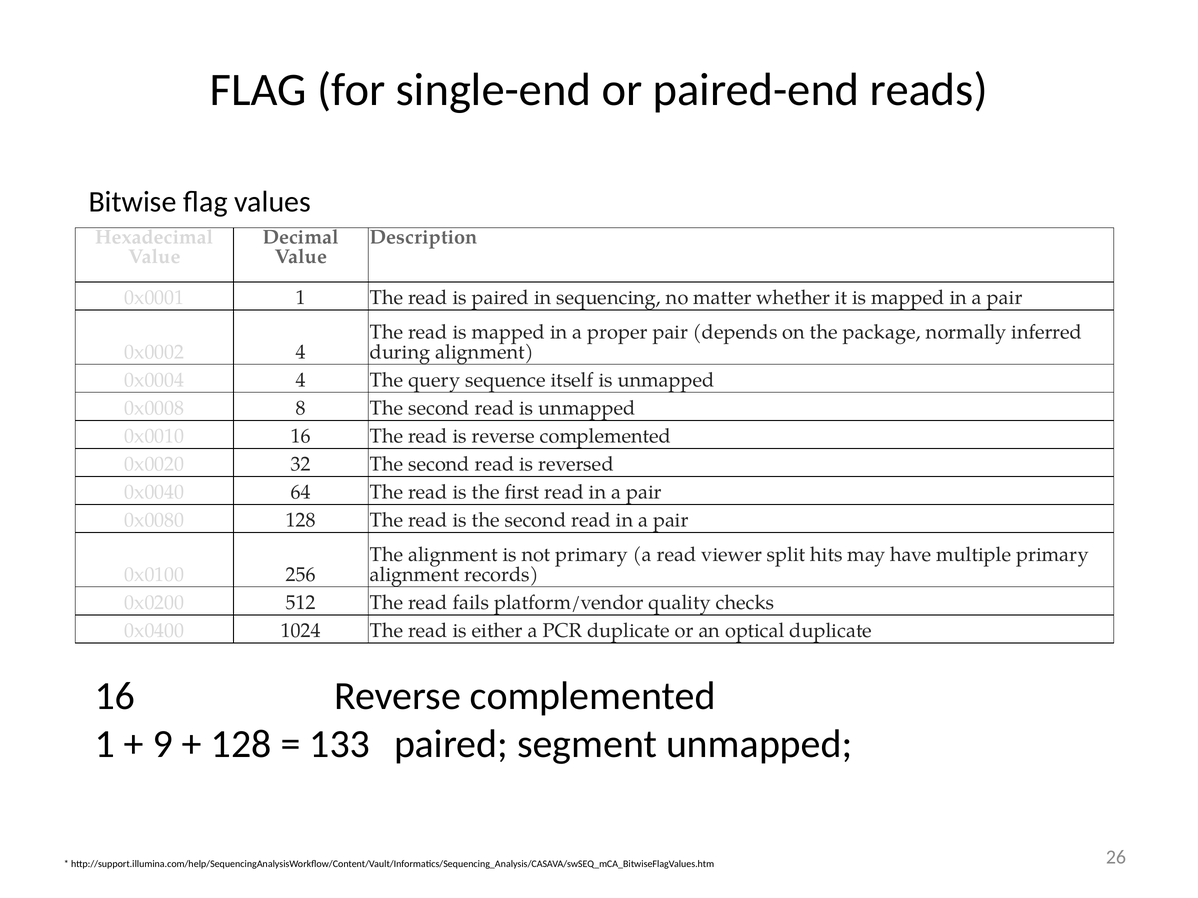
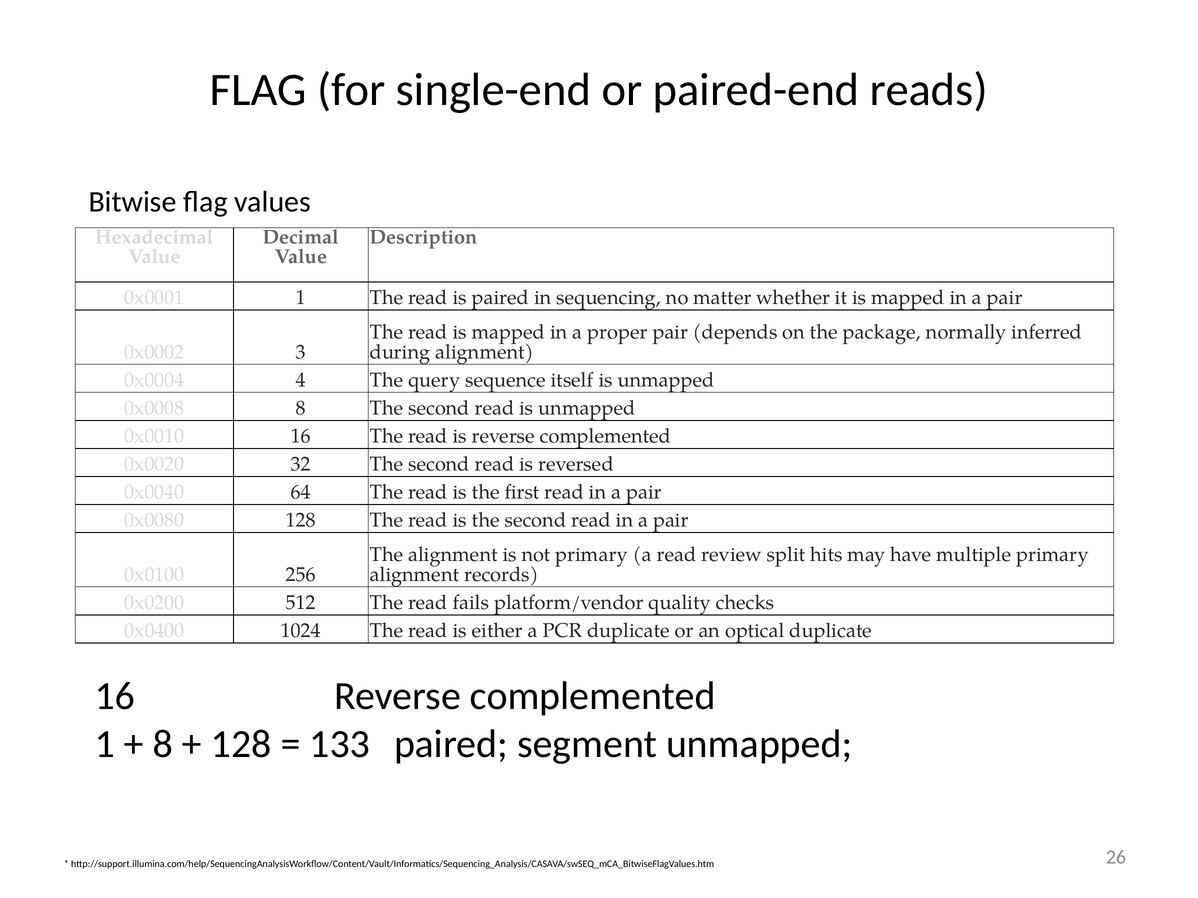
0x0002 4: 4 -> 3 (301, 352)
viewer: viewer -> review (732, 555)
9: 9 -> 8 (163, 744)
